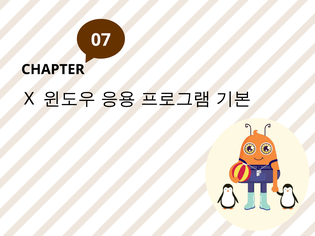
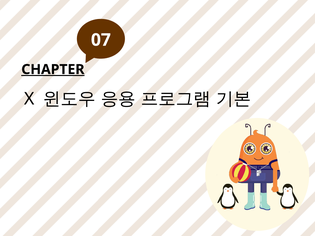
CHAPTER underline: none -> present (53, 70)
